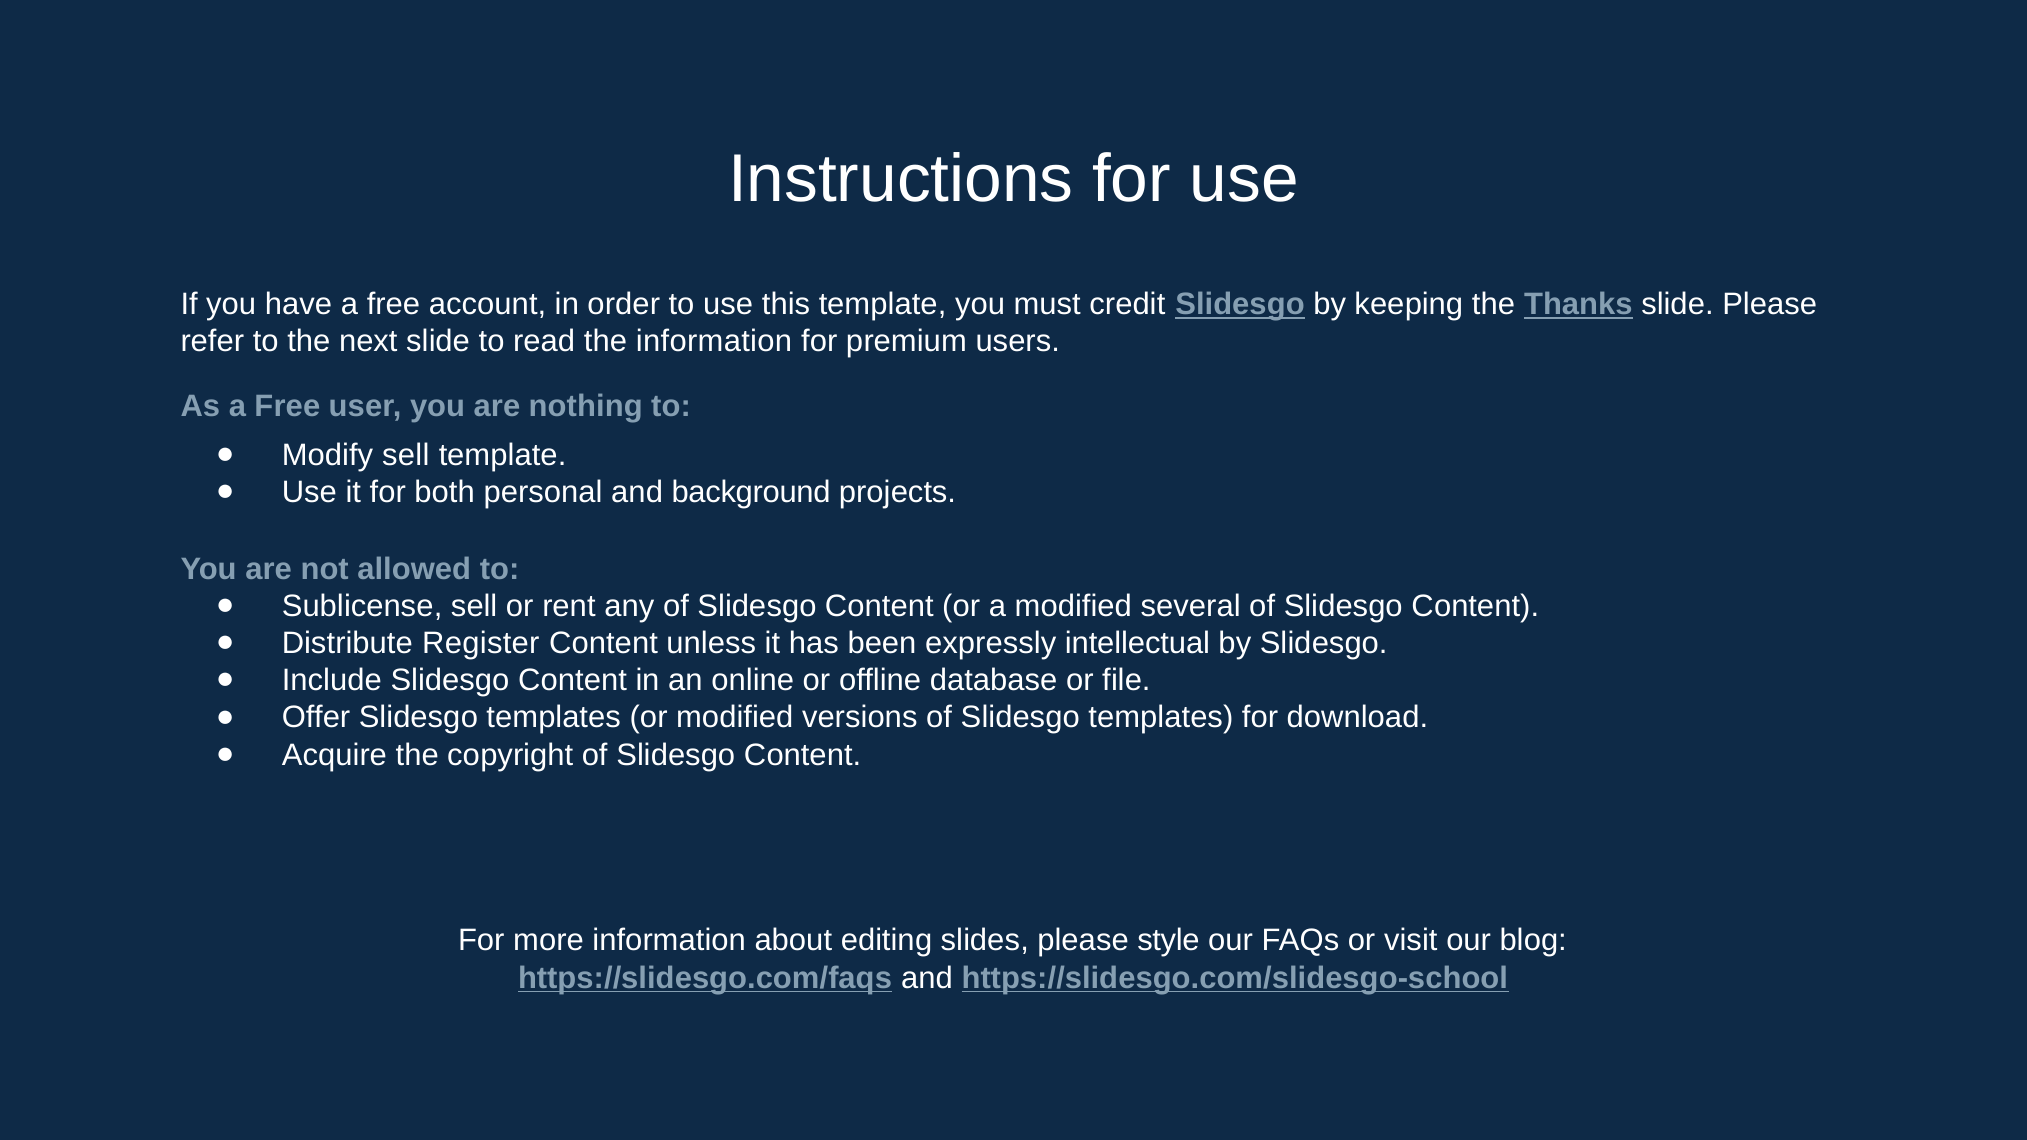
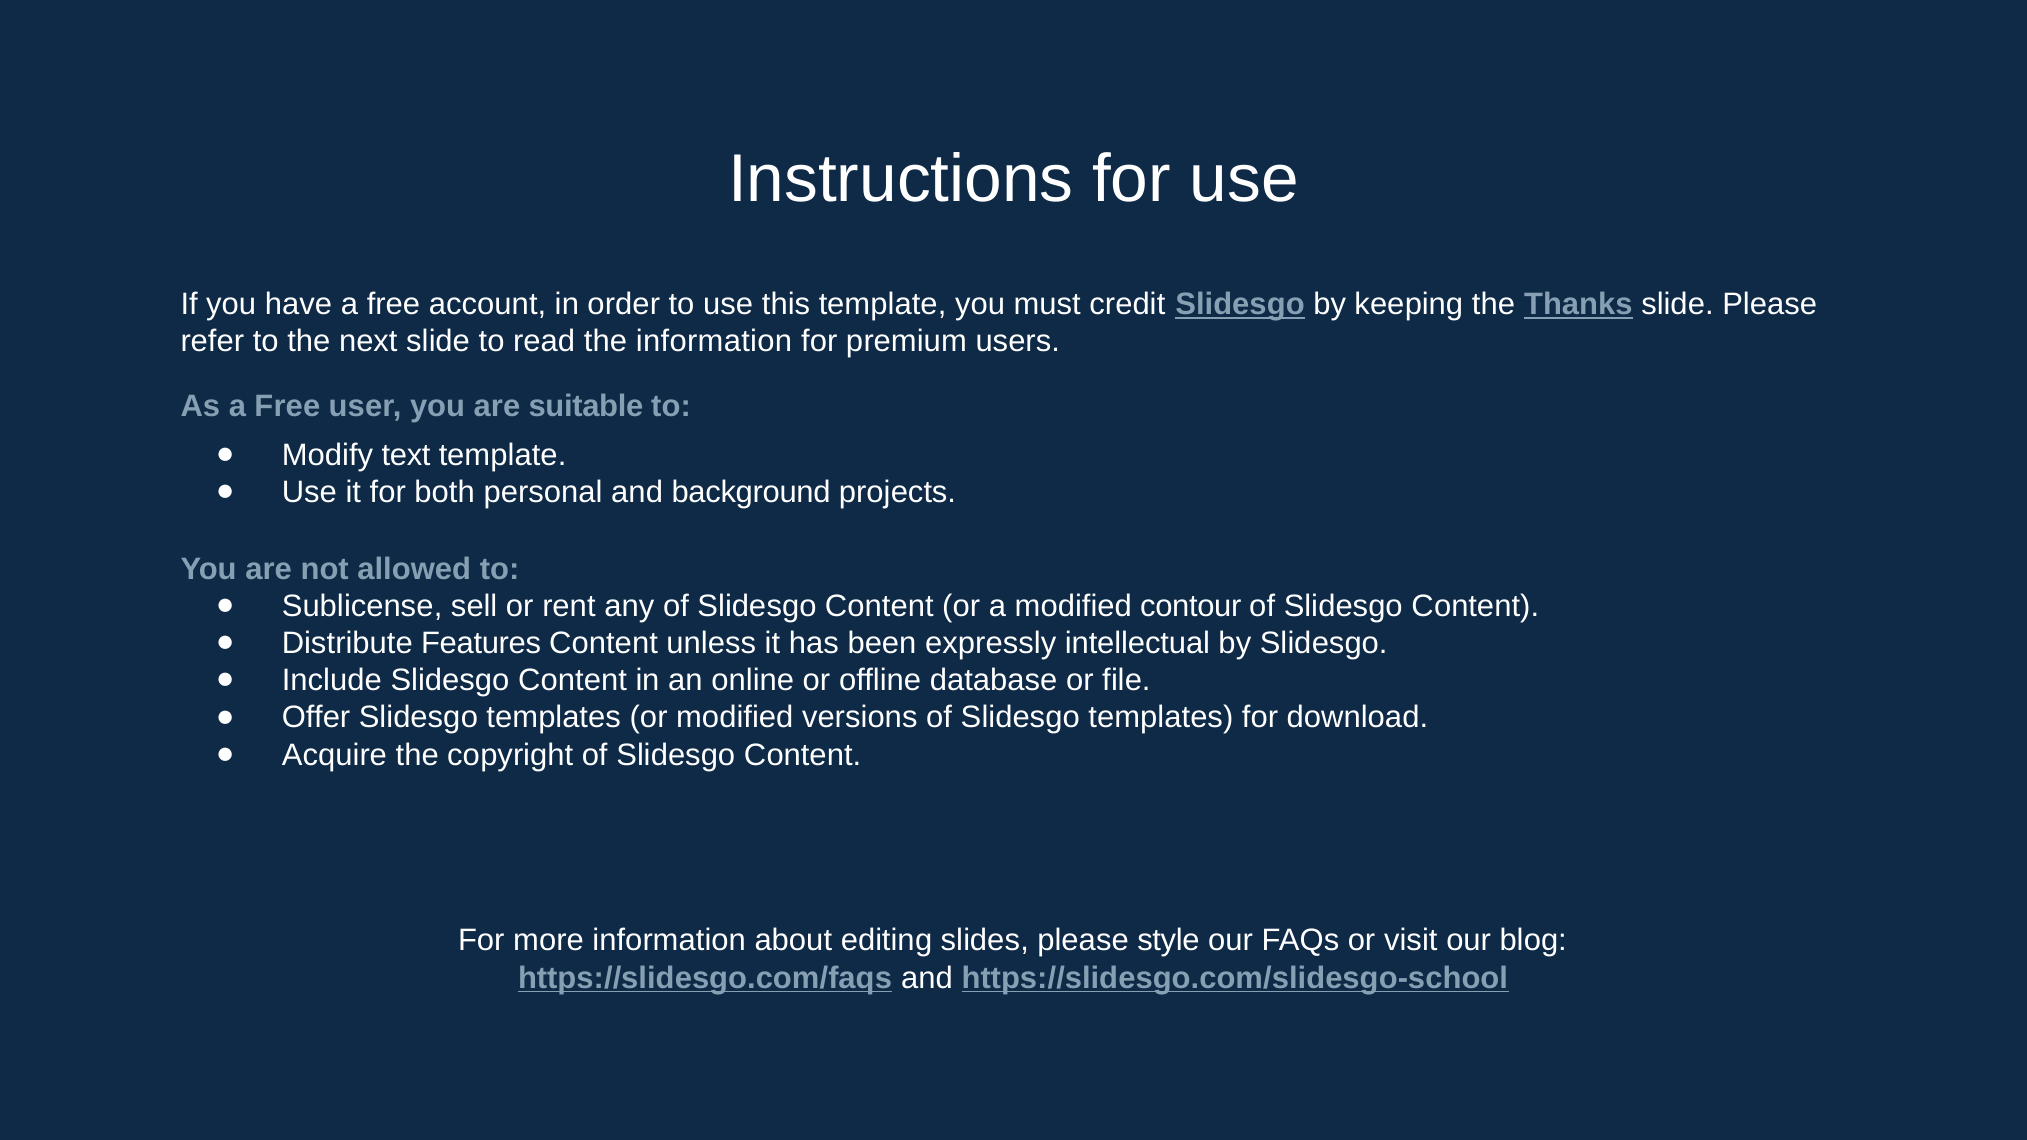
nothing: nothing -> suitable (586, 407)
Modify sell: sell -> text (406, 455)
several: several -> contour (1191, 606)
Register: Register -> Features (481, 643)
